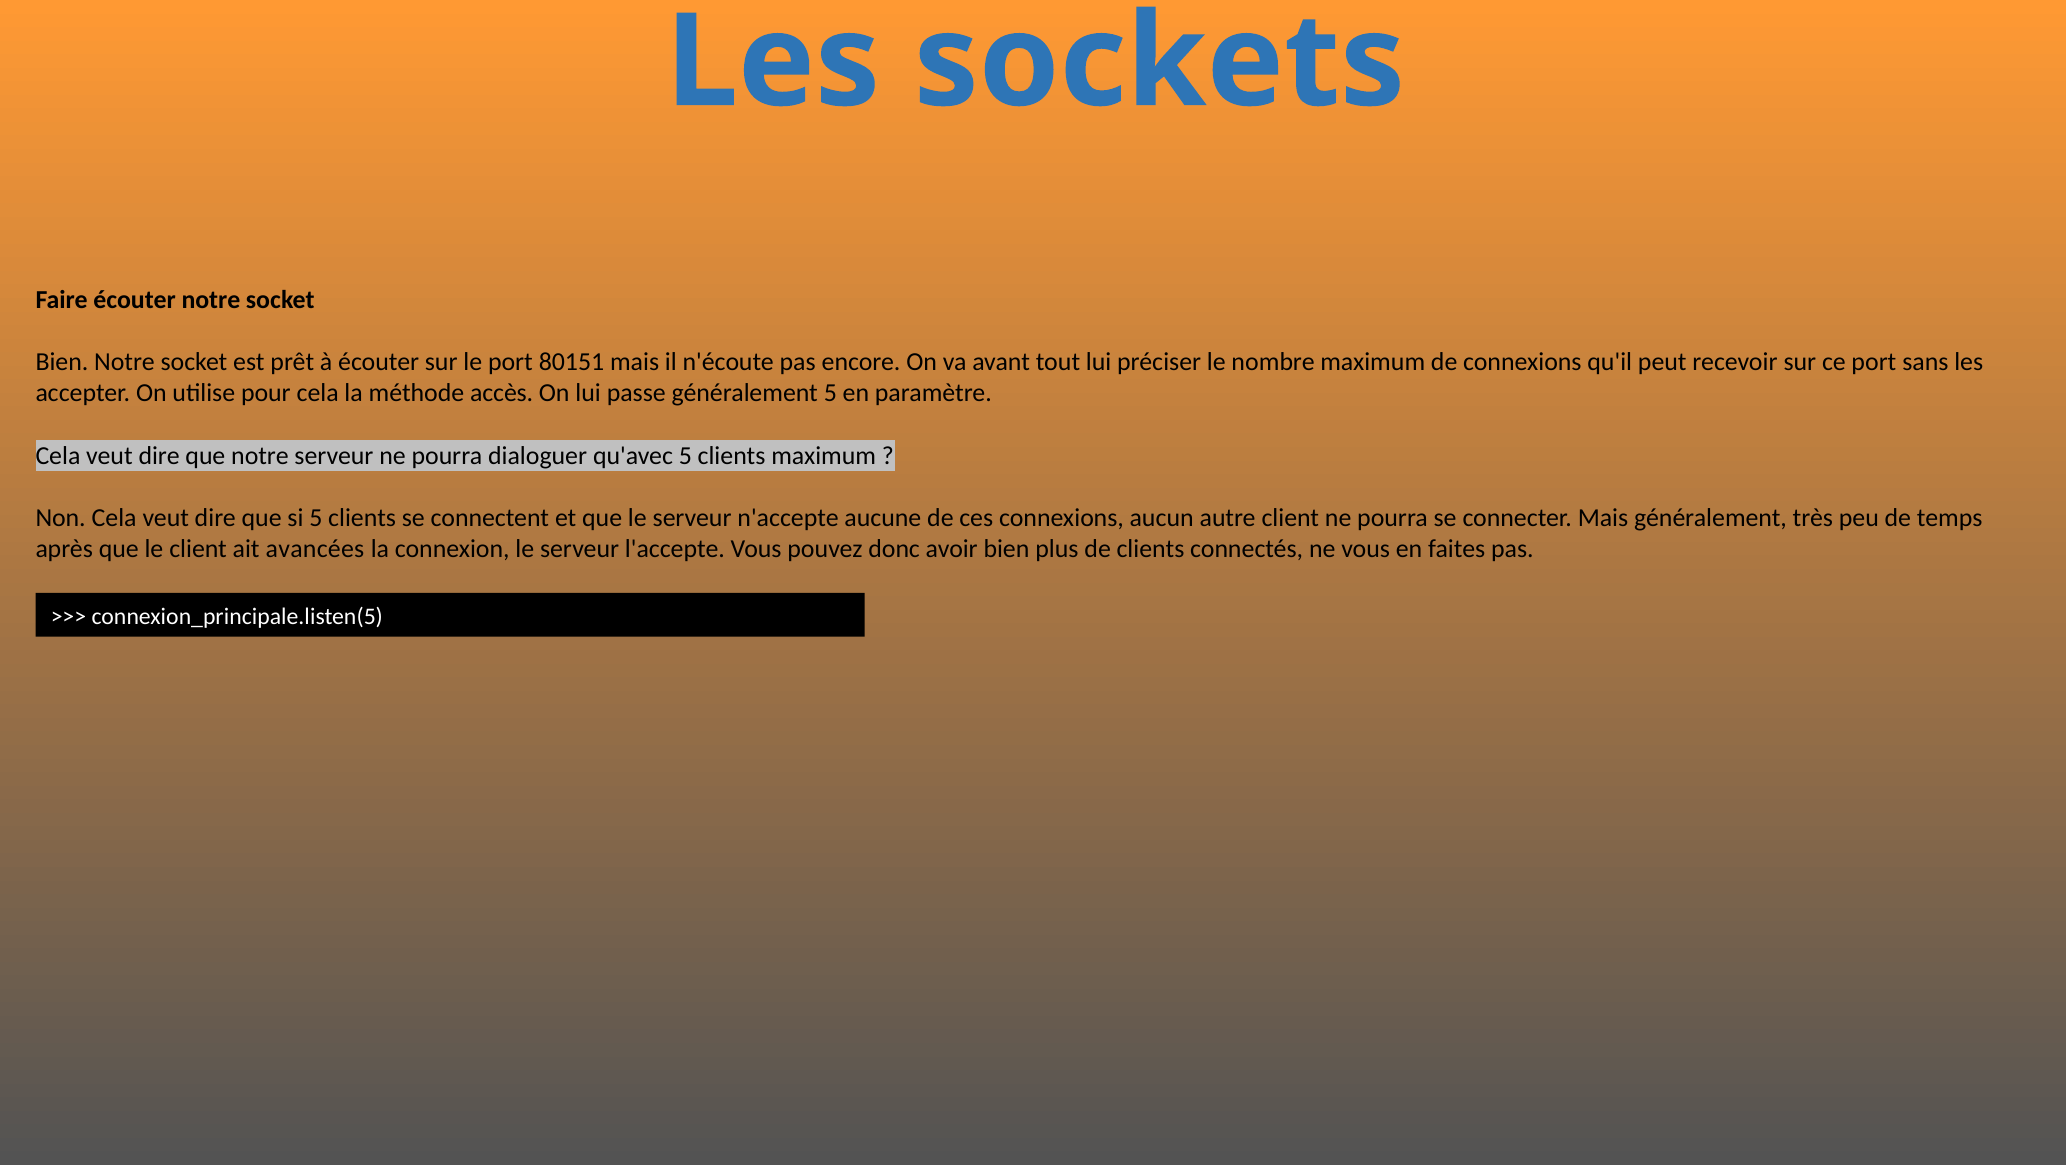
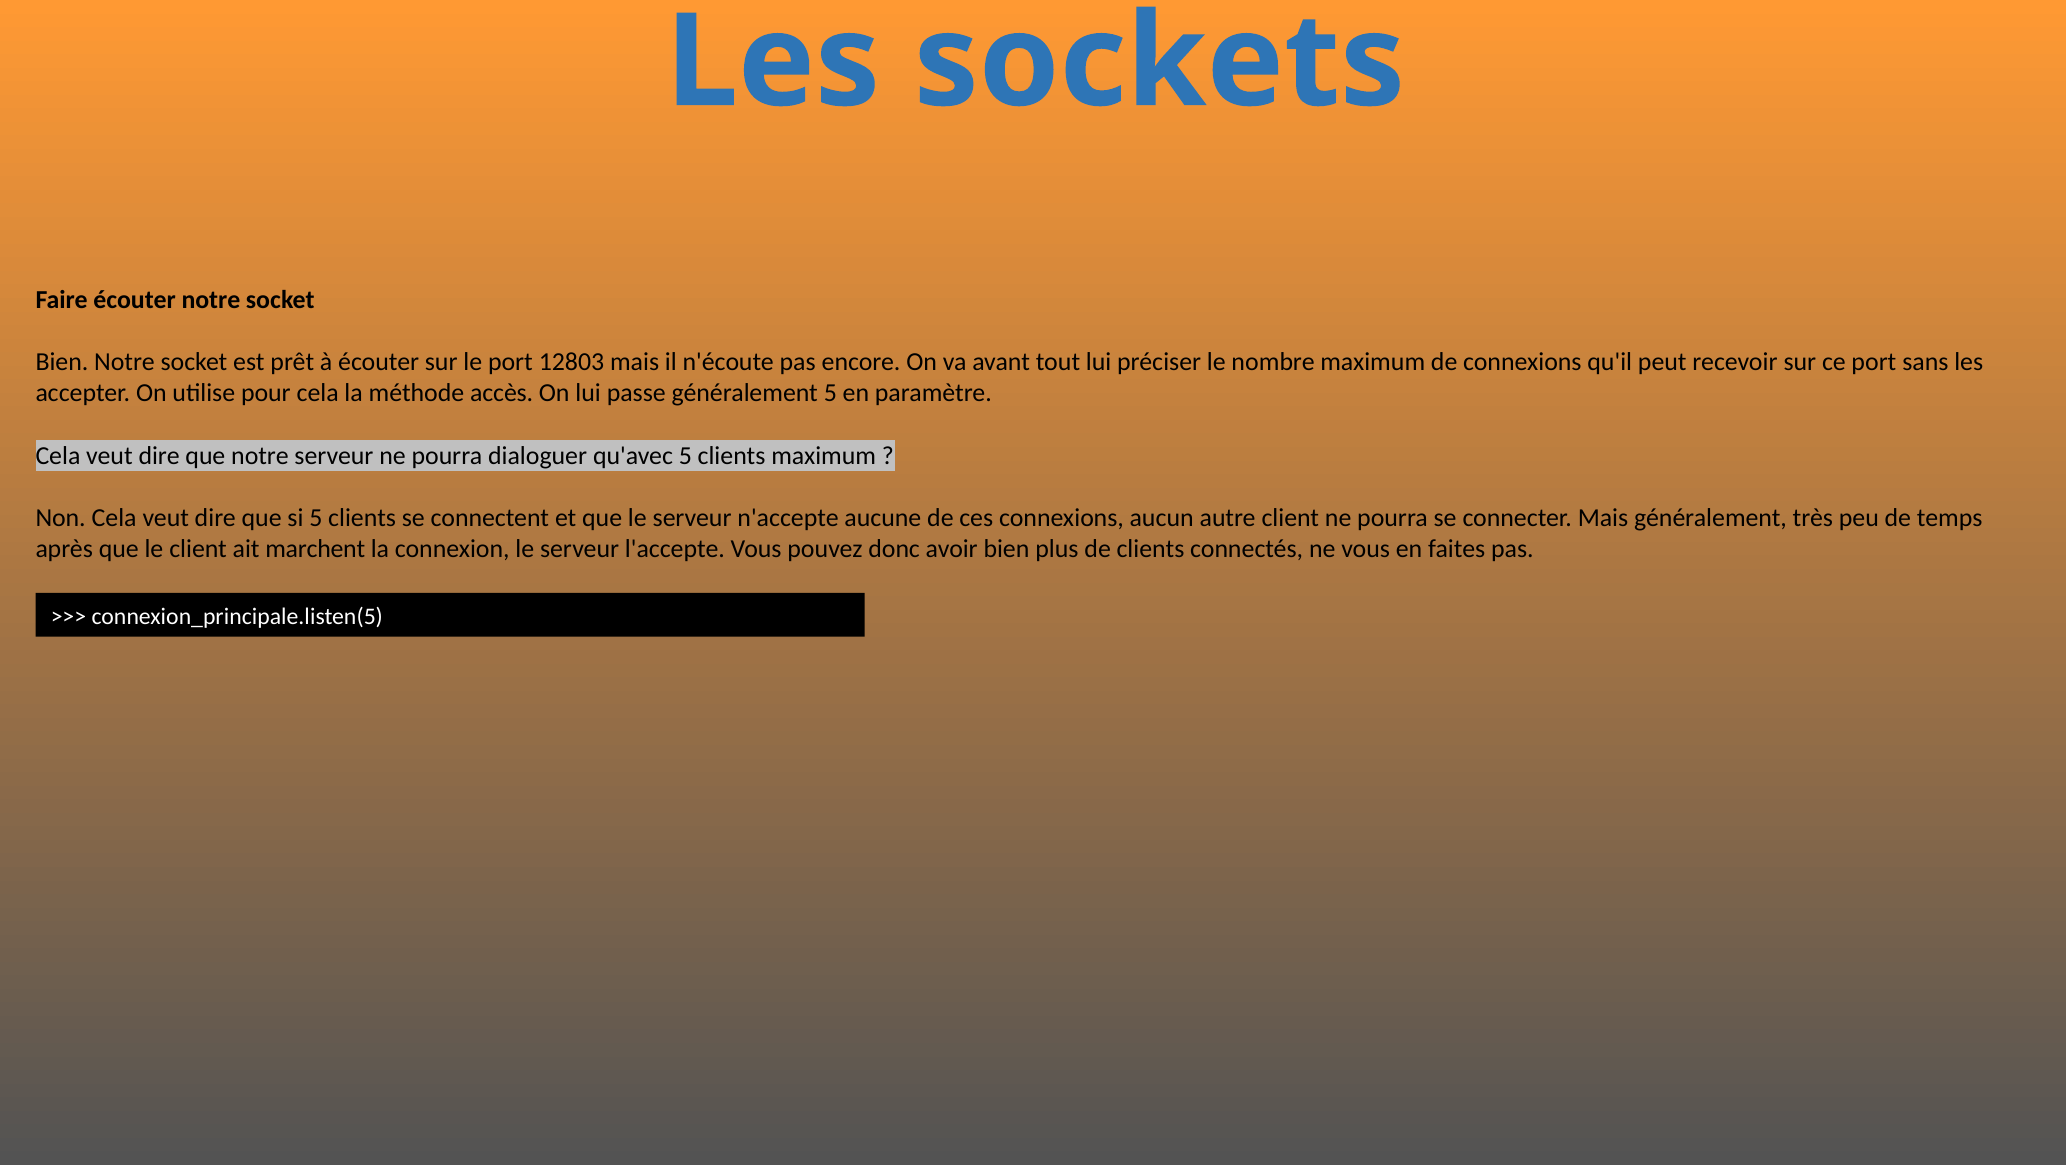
80151: 80151 -> 12803 (572, 362)
avancées: avancées -> marchent (315, 549)
